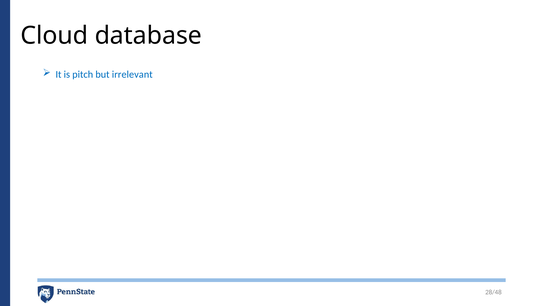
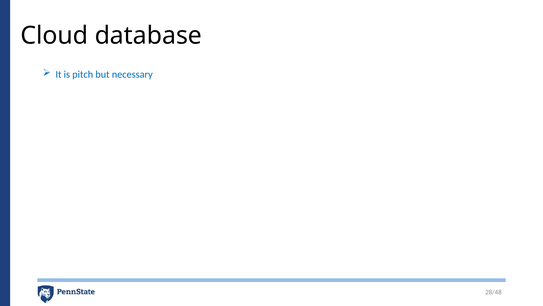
irrelevant: irrelevant -> necessary (132, 74)
